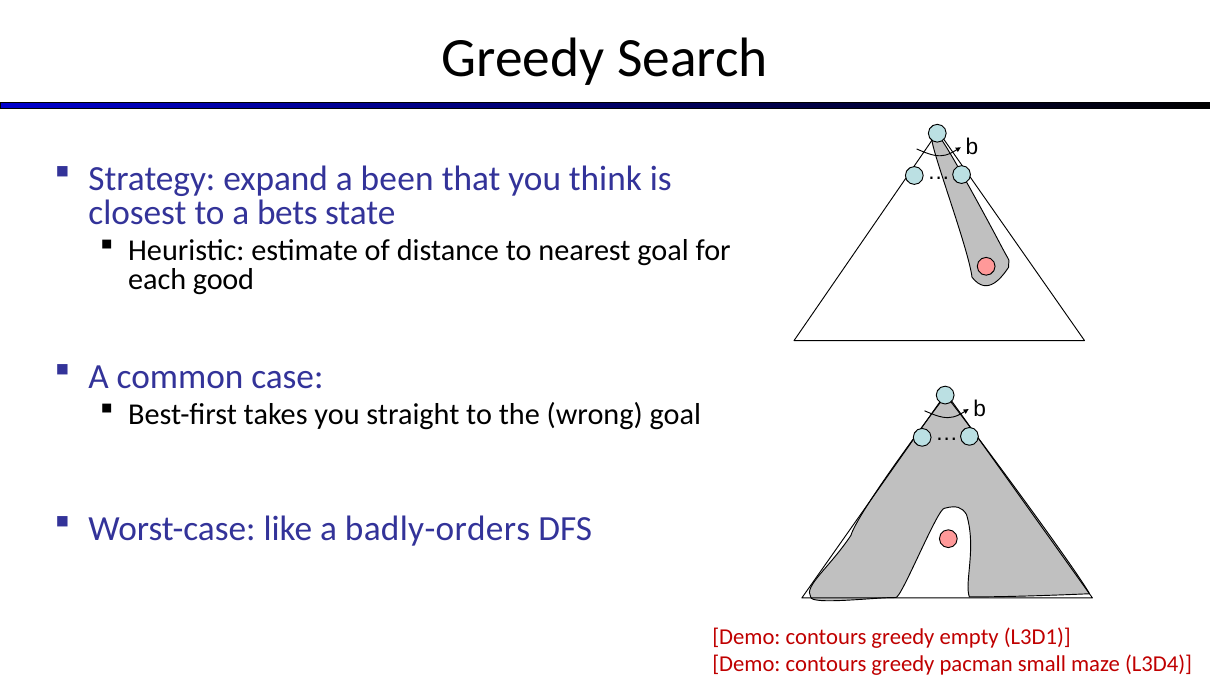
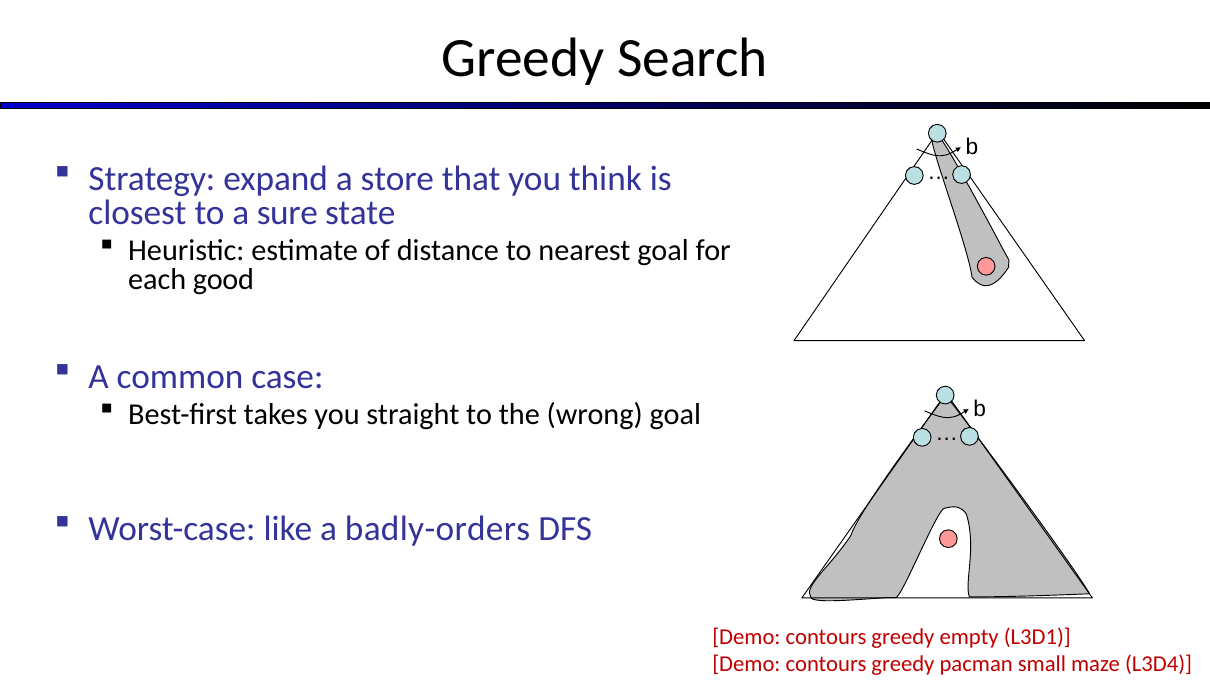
been: been -> store (397, 179)
bets: bets -> sure (287, 213)
